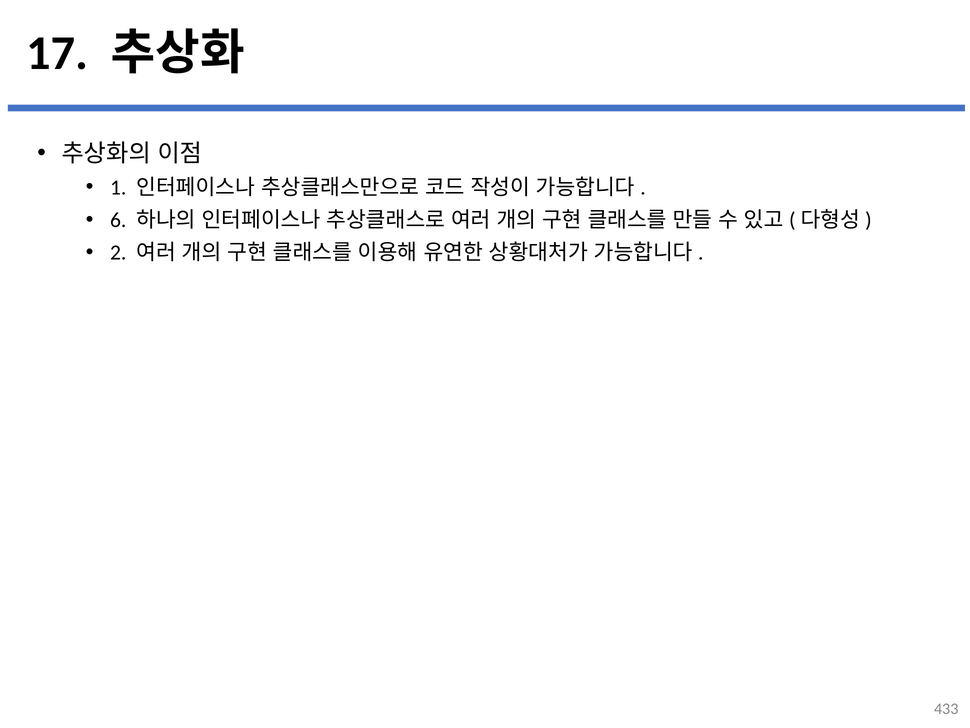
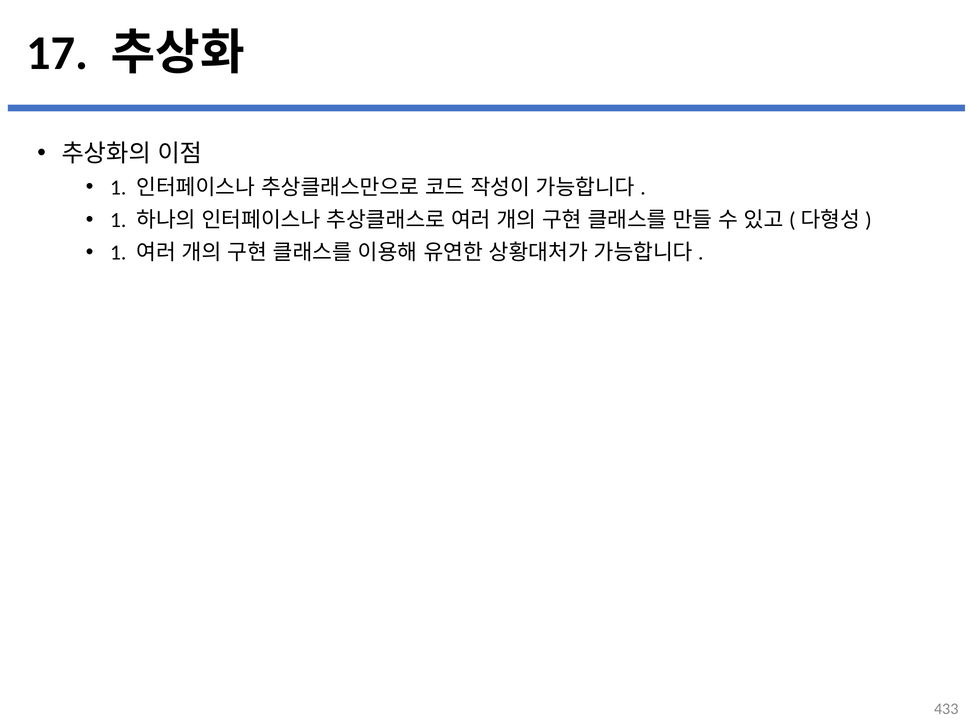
6: 6 -> 1 (118, 220)
2: 2 -> 1 (118, 253)
